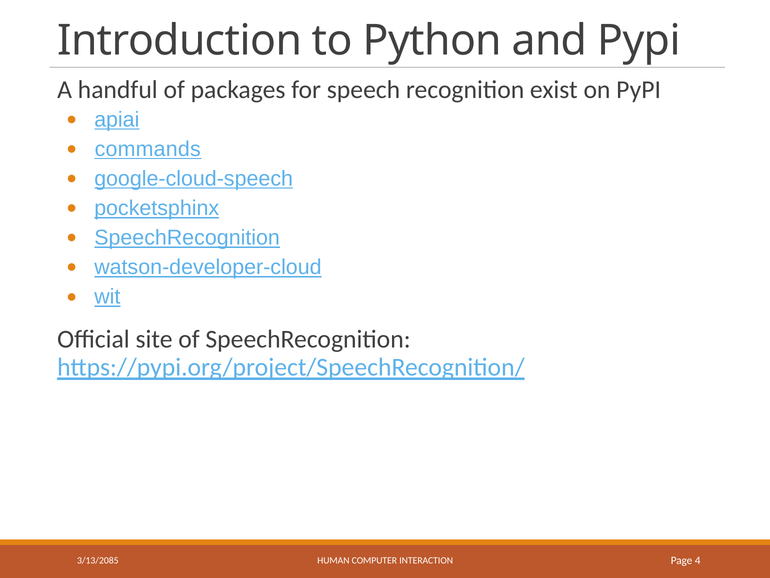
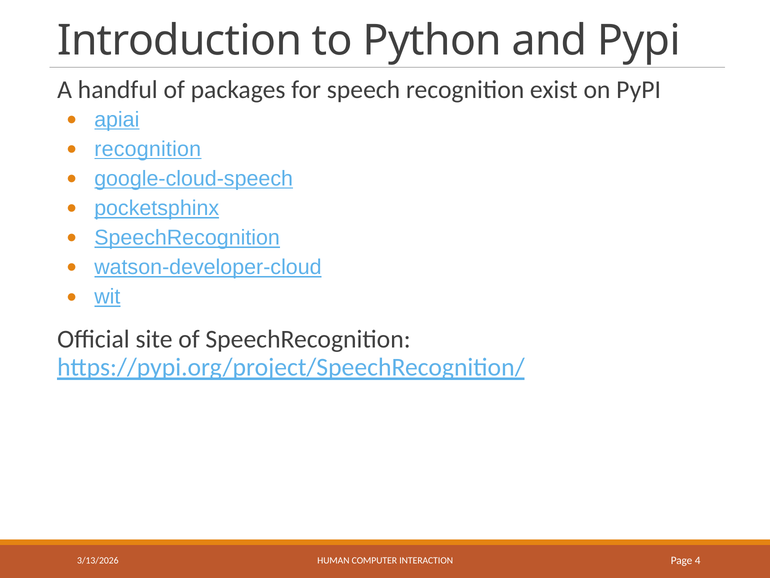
commands: commands -> recognition (148, 149)
3/13/2085: 3/13/2085 -> 3/13/2026 (98, 560)
